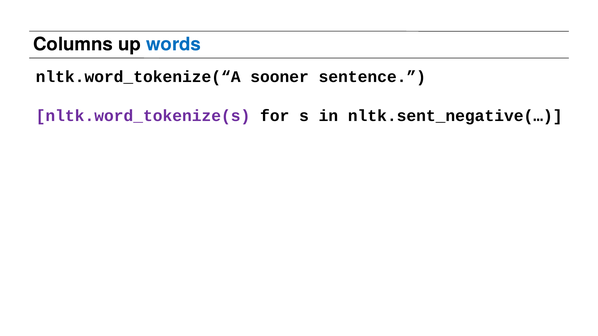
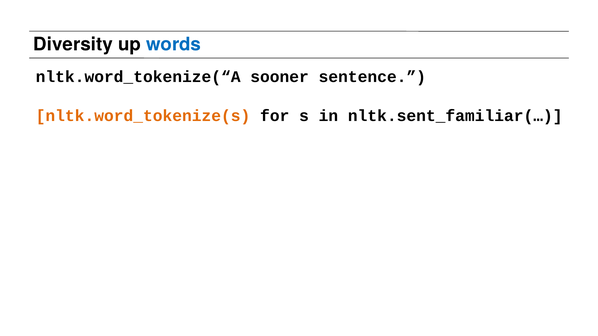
Columns: Columns -> Diversity (73, 44)
nltk.word_tokenize(s colour: purple -> orange (143, 116)
nltk.sent_negative(…: nltk.sent_negative(… -> nltk.sent_familiar(… (455, 116)
